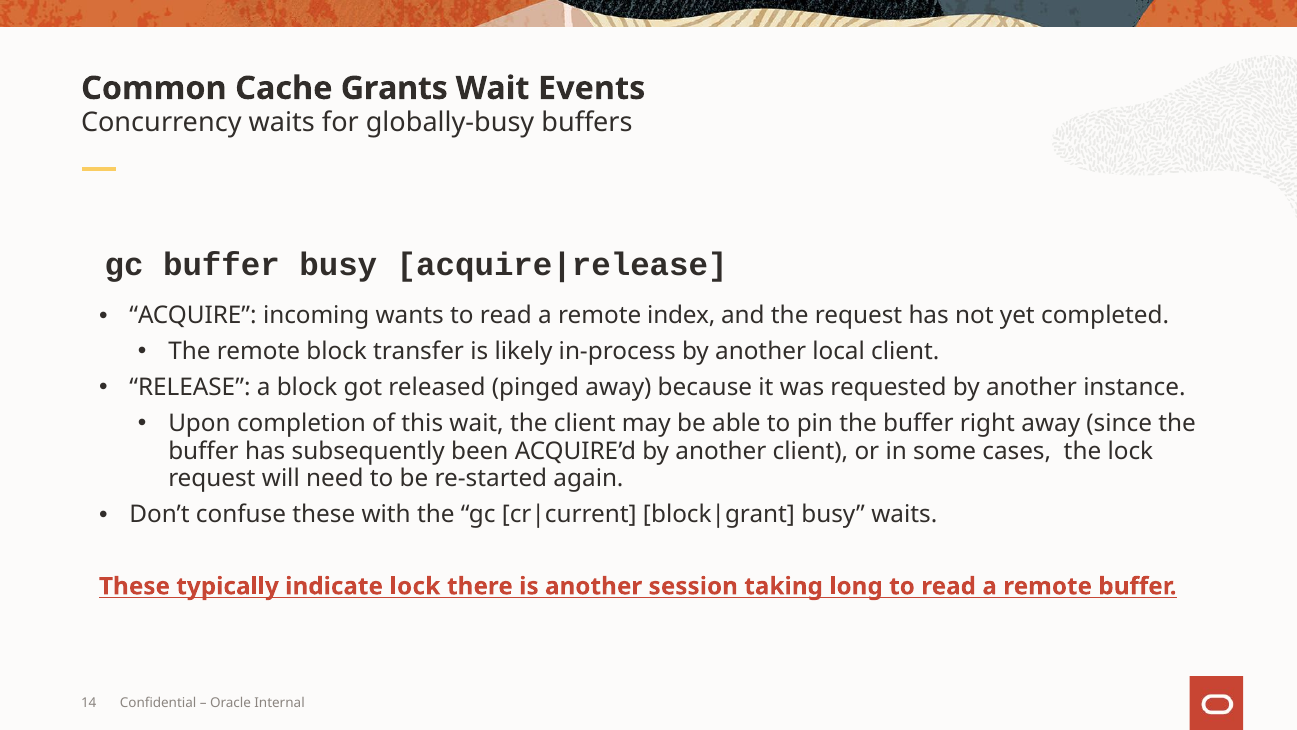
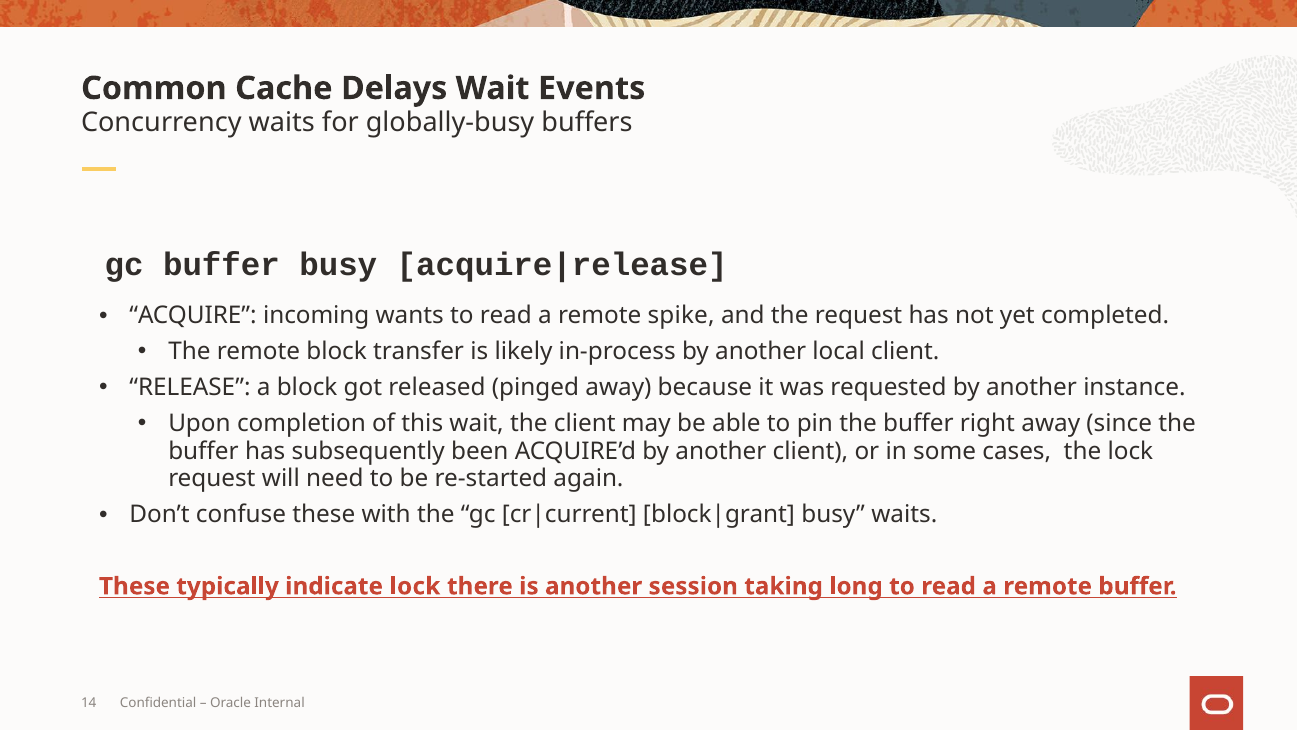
Grants: Grants -> Delays (394, 88)
index: index -> spike (681, 316)
